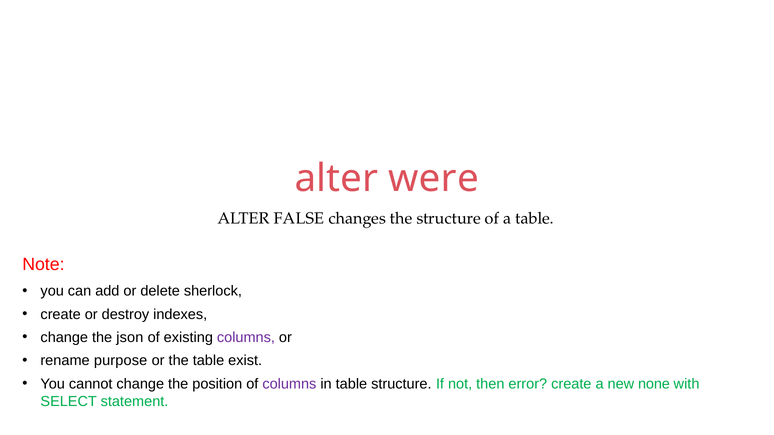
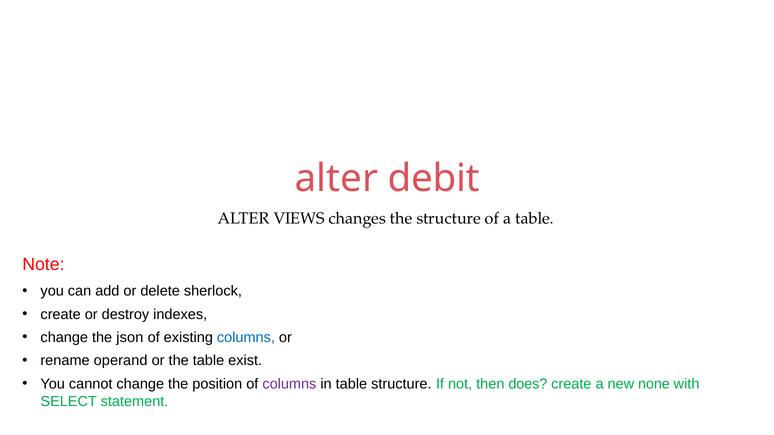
were: were -> debit (434, 179)
FALSE: FALSE -> VIEWS (299, 219)
columns colour: purple -> blue (246, 338)
purpose: purpose -> operand (121, 361)
error: error -> does (528, 384)
